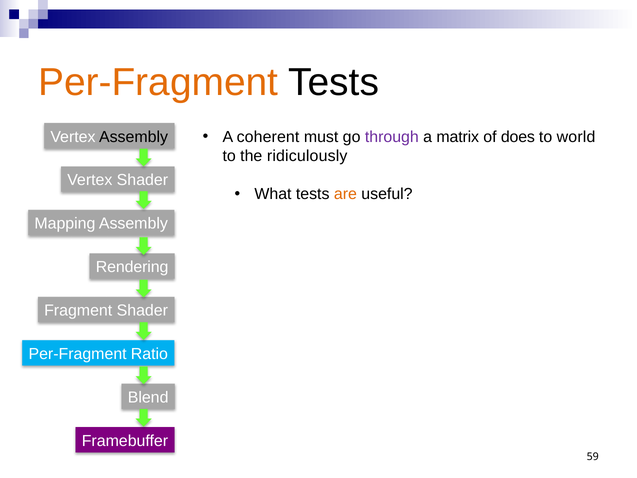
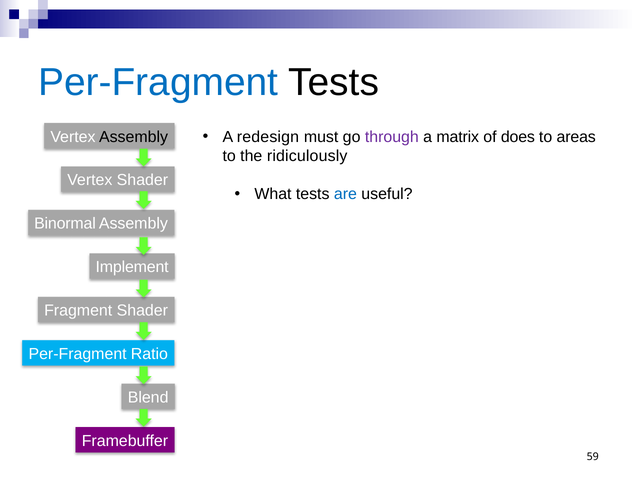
Per-Fragment colour: orange -> blue (158, 82)
coherent: coherent -> redesign (268, 137)
world: world -> areas (576, 137)
are colour: orange -> blue (345, 194)
Mapping: Mapping -> Binormal (65, 224)
Rendering: Rendering -> Implement (132, 267)
